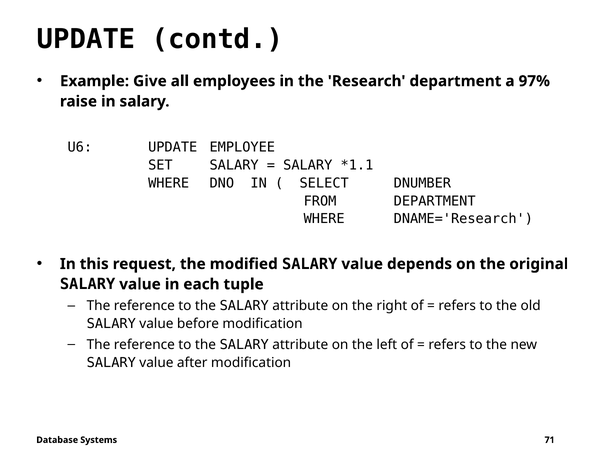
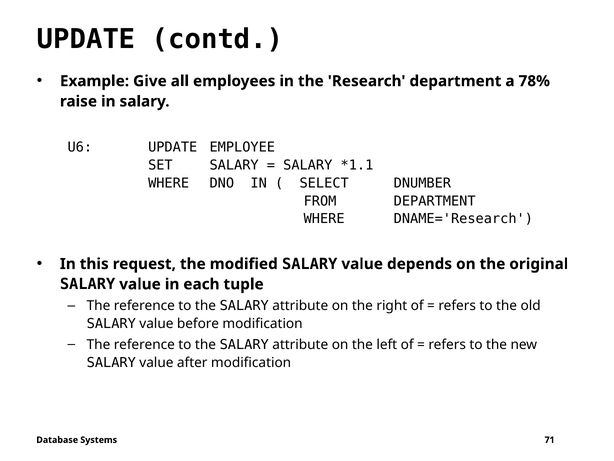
97%: 97% -> 78% (534, 81)
